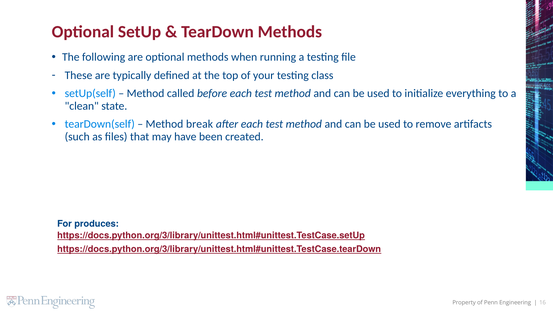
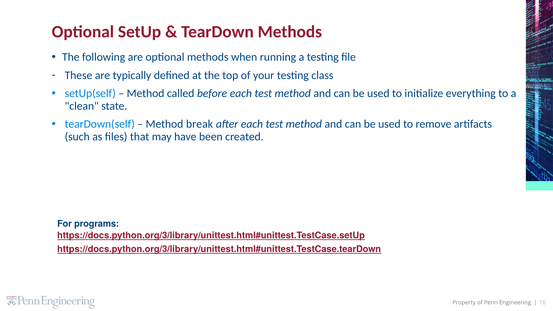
produces: produces -> programs (97, 224)
